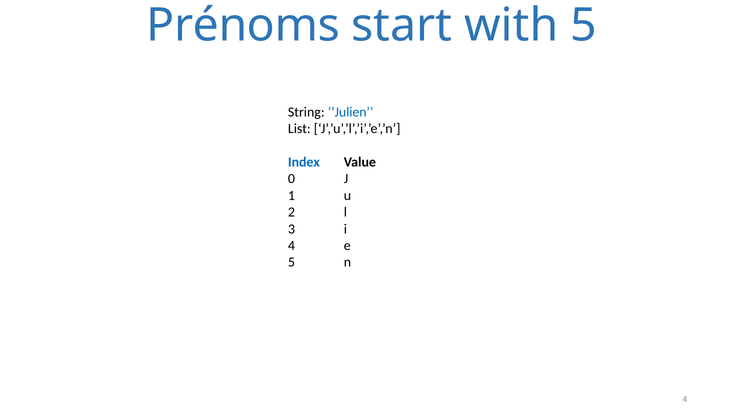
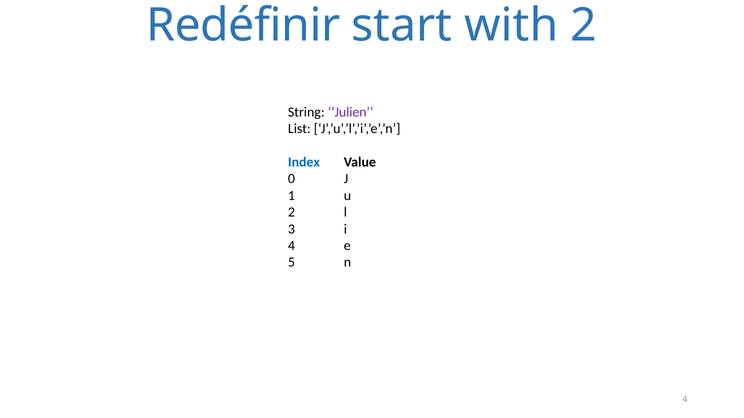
Prénoms: Prénoms -> Redéfinir (243, 26)
with 5: 5 -> 2 (584, 26)
’Julien colour: blue -> purple (351, 112)
